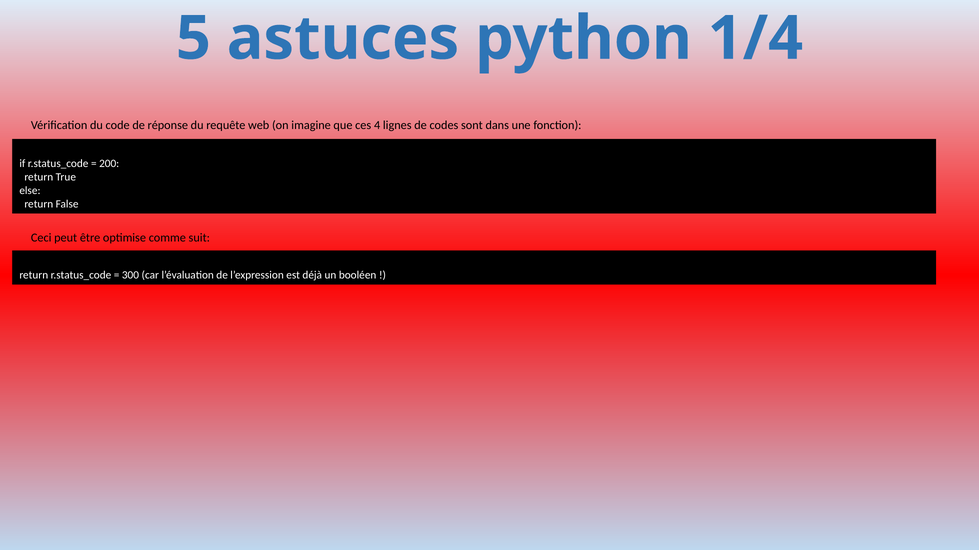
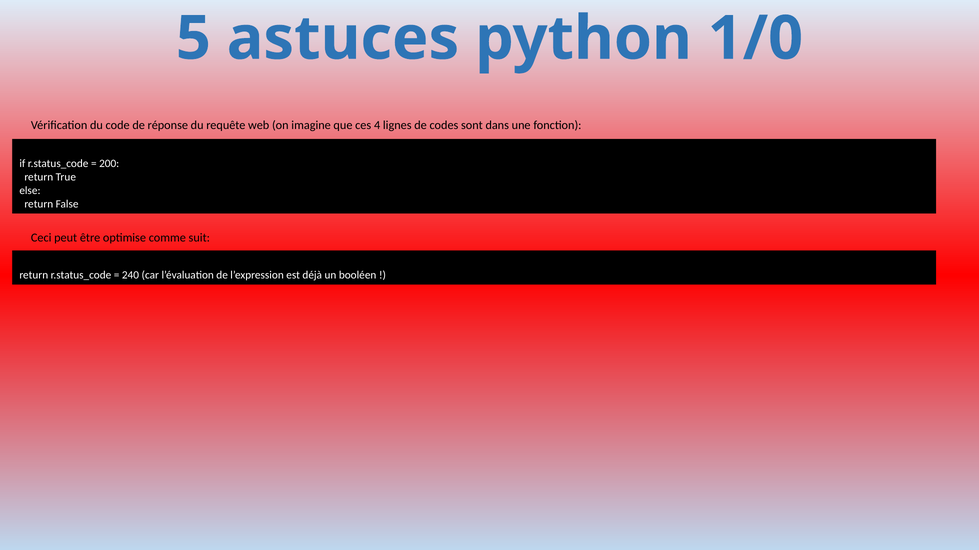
1/4: 1/4 -> 1/0 (755, 39)
300: 300 -> 240 (130, 275)
